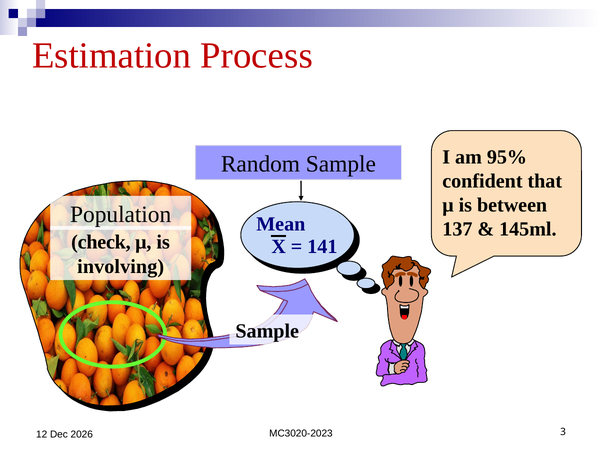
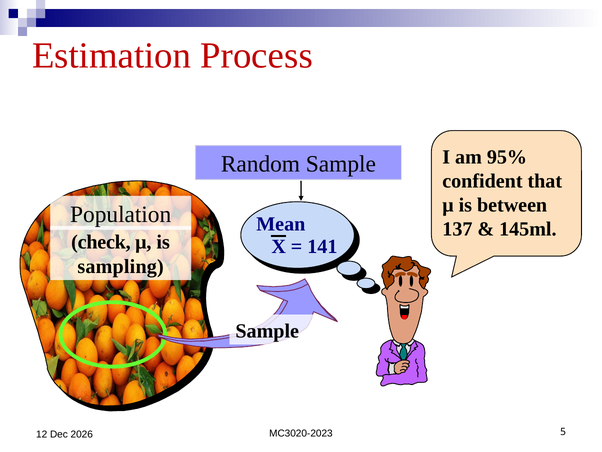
involving: involving -> sampling (121, 266)
3: 3 -> 5 (563, 432)
